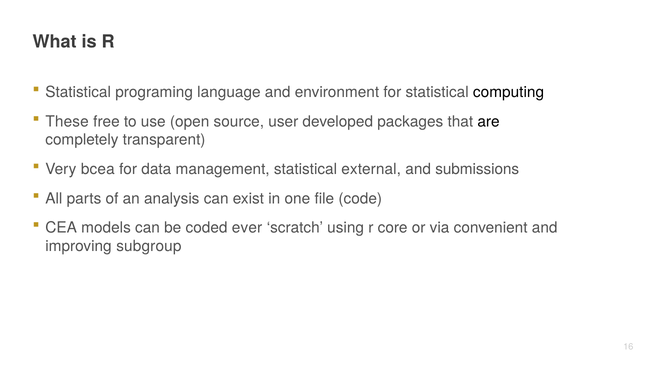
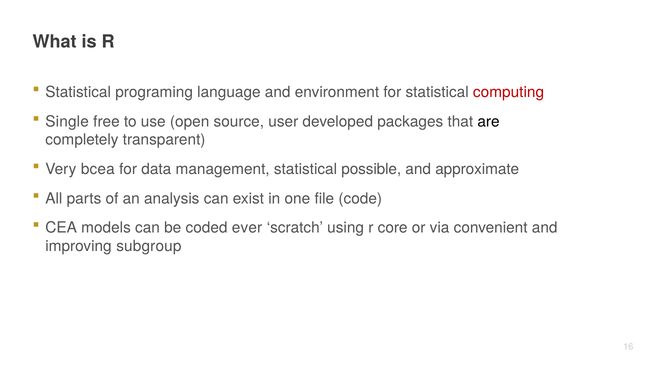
computing colour: black -> red (509, 92)
These: These -> Single (67, 122)
external: external -> possible (371, 169)
submissions: submissions -> approximate (477, 169)
